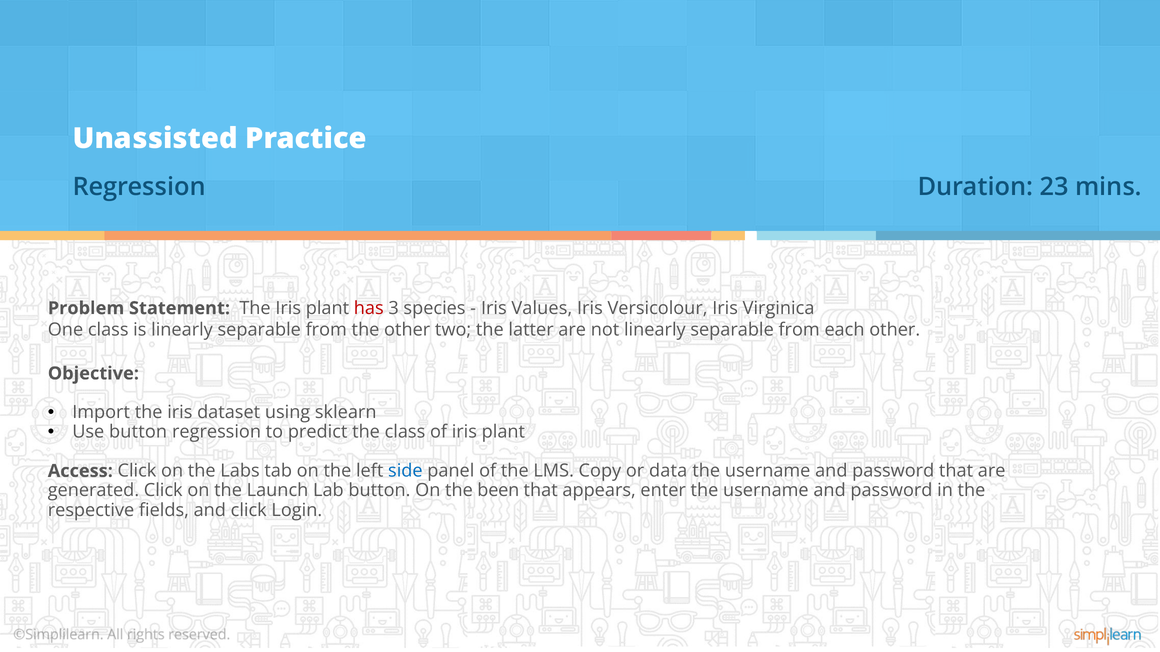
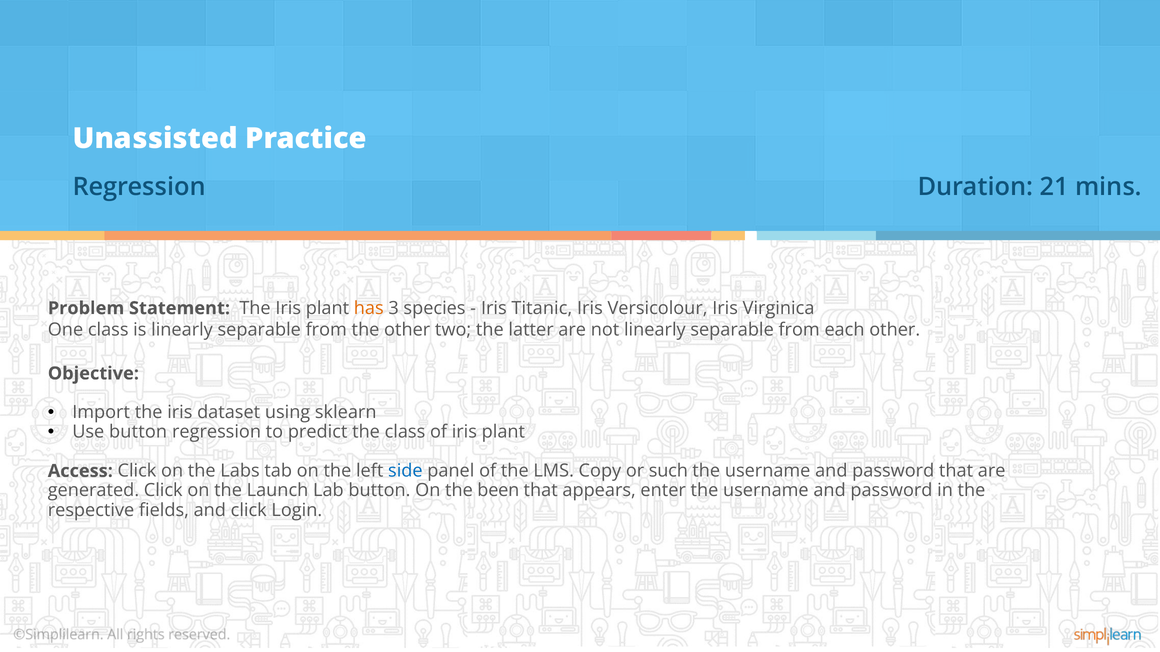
23: 23 -> 21 (1054, 187)
has colour: red -> orange (369, 308)
Values: Values -> Titanic (542, 308)
data: data -> such (668, 471)
